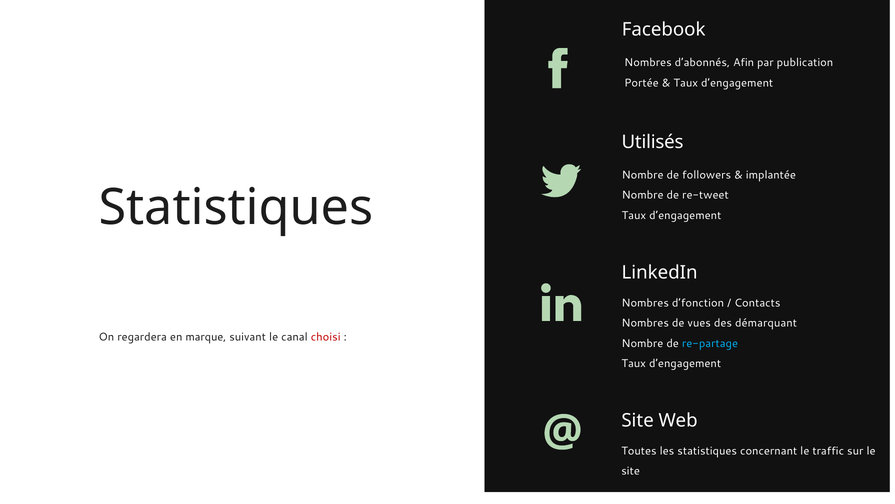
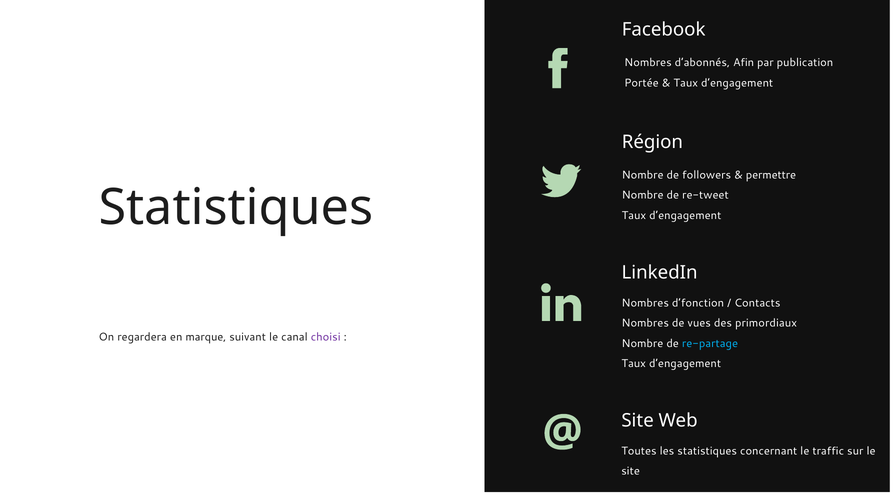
Utilisés: Utilisés -> Région (652, 142)
implantée: implantée -> permettre (771, 175)
démarquant: démarquant -> primordiaux (766, 323)
choisi colour: red -> purple (326, 337)
